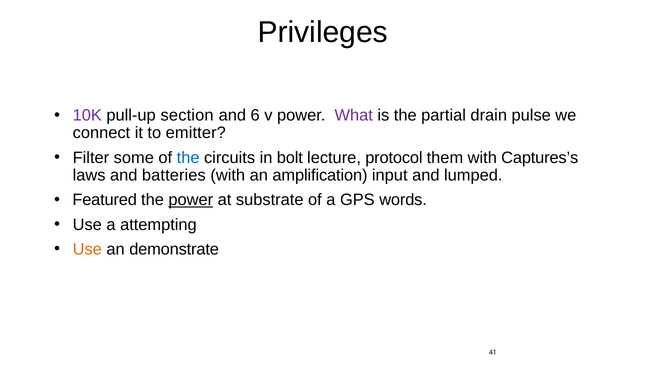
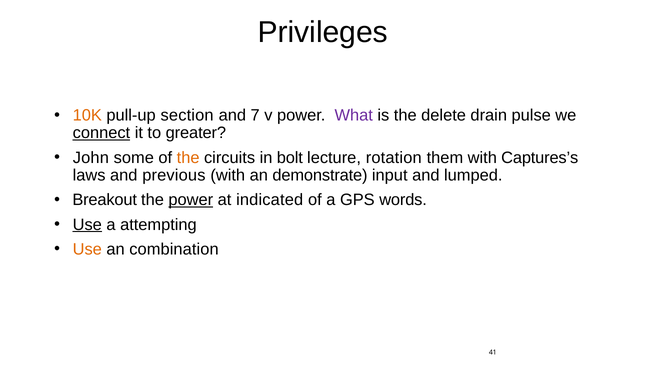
10K colour: purple -> orange (87, 115)
6: 6 -> 7 (255, 115)
partial: partial -> delete (444, 115)
connect underline: none -> present (101, 133)
emitter: emitter -> greater (196, 133)
Filter: Filter -> John (91, 157)
the colour: blue -> orange (188, 157)
protocol: protocol -> rotation (394, 157)
batteries: batteries -> previous (174, 175)
amplification: amplification -> demonstrate (320, 175)
Featured: Featured -> Breakout (105, 200)
substrate: substrate -> indicated (270, 200)
Use underline: none -> present (87, 224)
demonstrate: demonstrate -> combination (174, 249)
